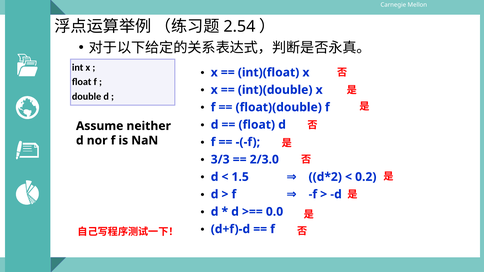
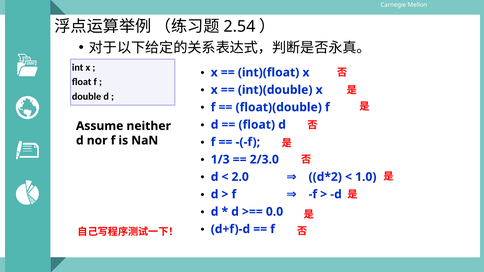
3/3: 3/3 -> 1/3 (220, 160)
1.5: 1.5 -> 2.0 (240, 177)
0.2: 0.2 -> 1.0 (366, 177)
